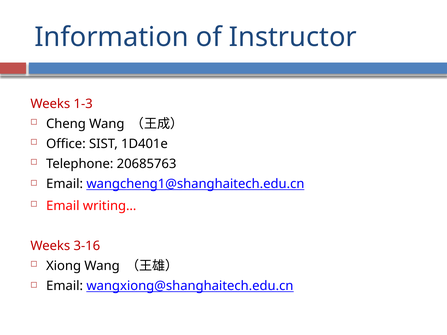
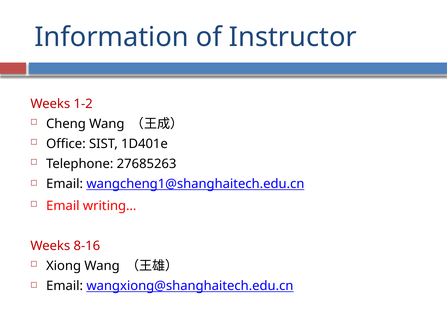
1-3: 1-3 -> 1-2 (83, 104)
20685763: 20685763 -> 27685263 (147, 164)
3-16: 3-16 -> 8-16 (87, 246)
